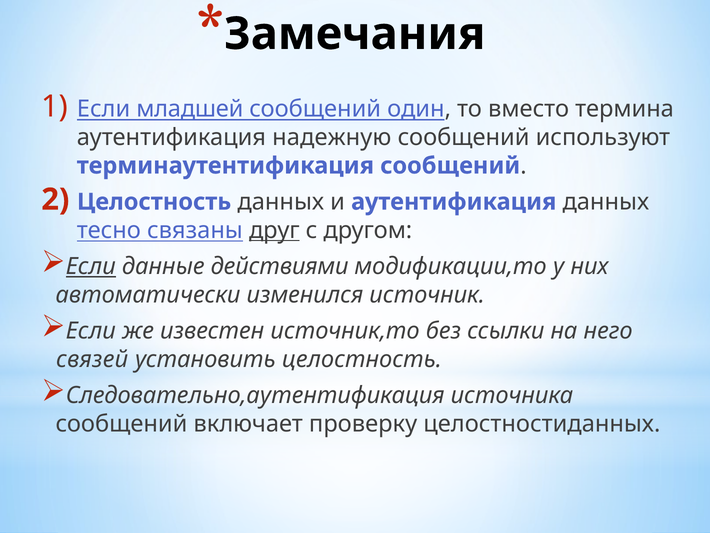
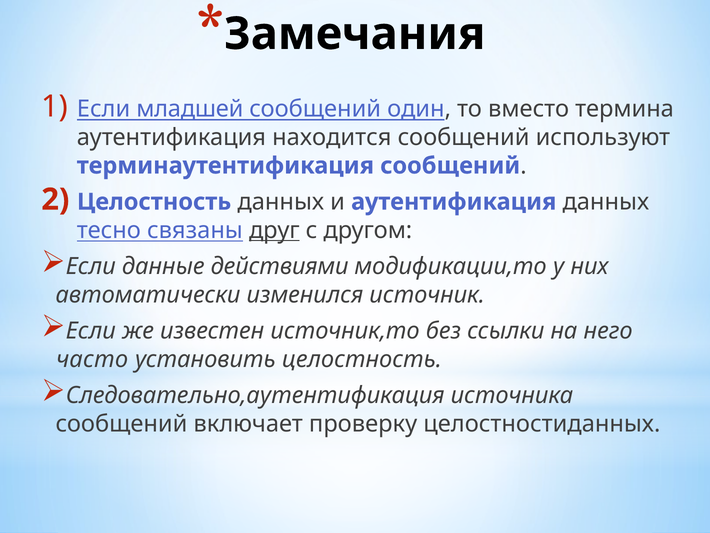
надежную: надежную -> находится (332, 137)
Если underline: present -> none (91, 266)
связей: связей -> часто (92, 359)
